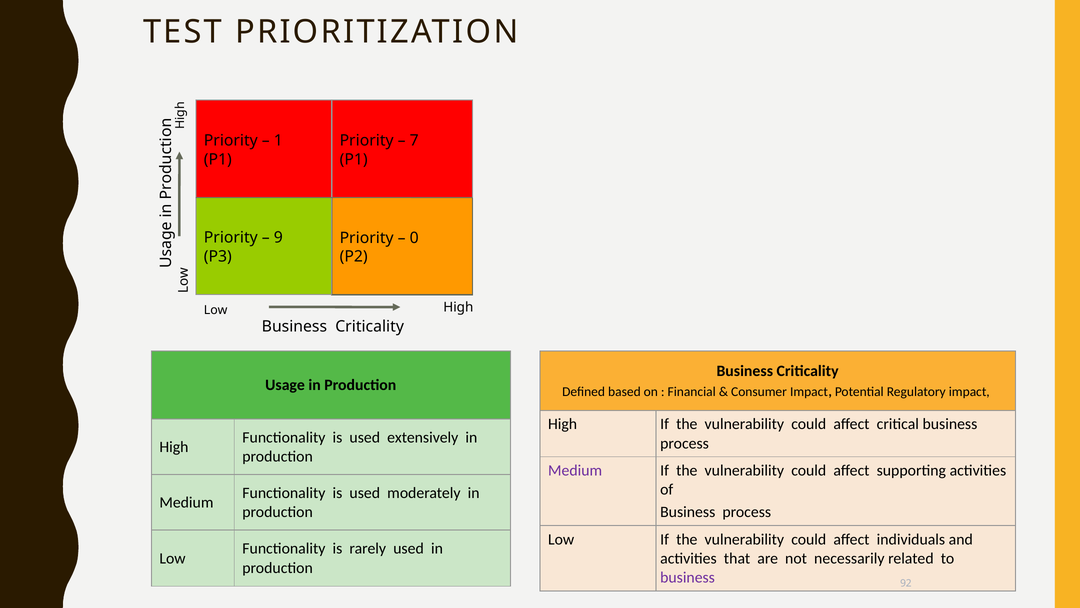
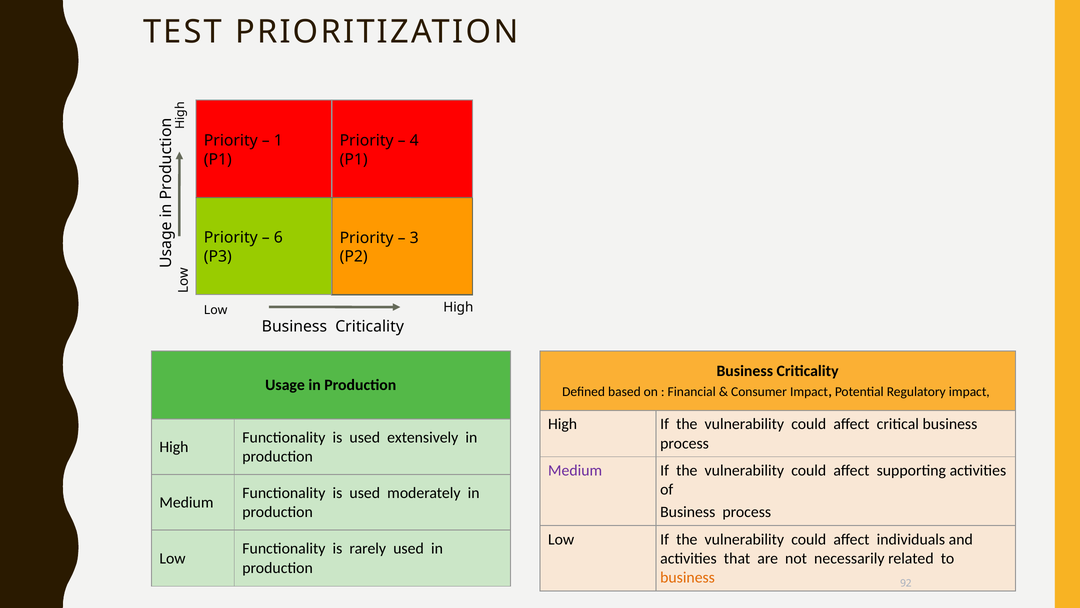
7: 7 -> 4 (414, 140)
9: 9 -> 6 (278, 237)
0: 0 -> 3 (414, 238)
business colour: purple -> orange (688, 577)
